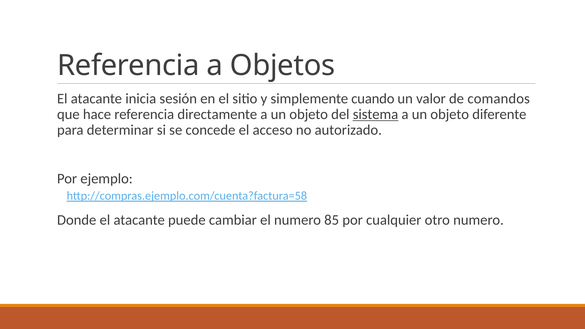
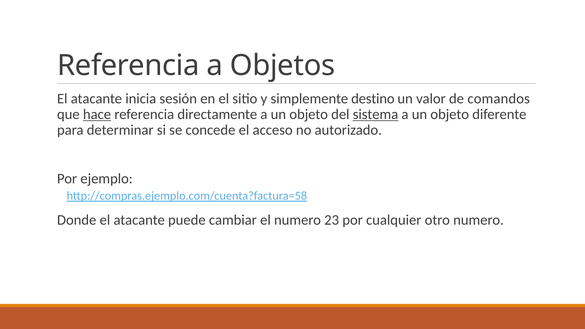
cuando: cuando -> destino (373, 99)
hace underline: none -> present (97, 114)
85: 85 -> 23 (332, 220)
